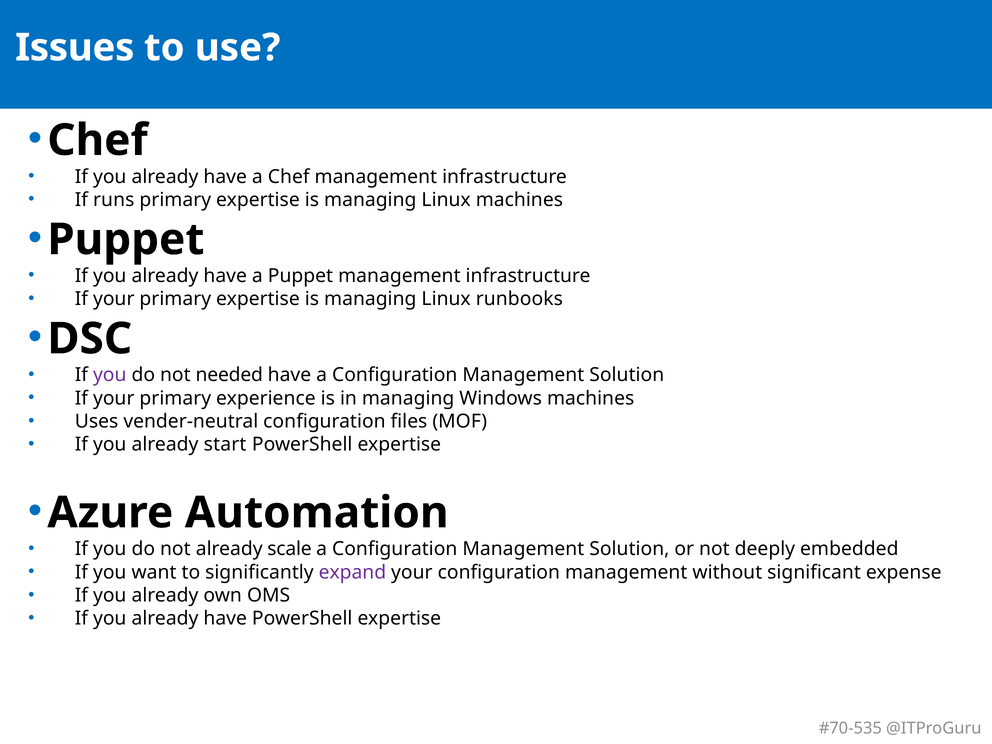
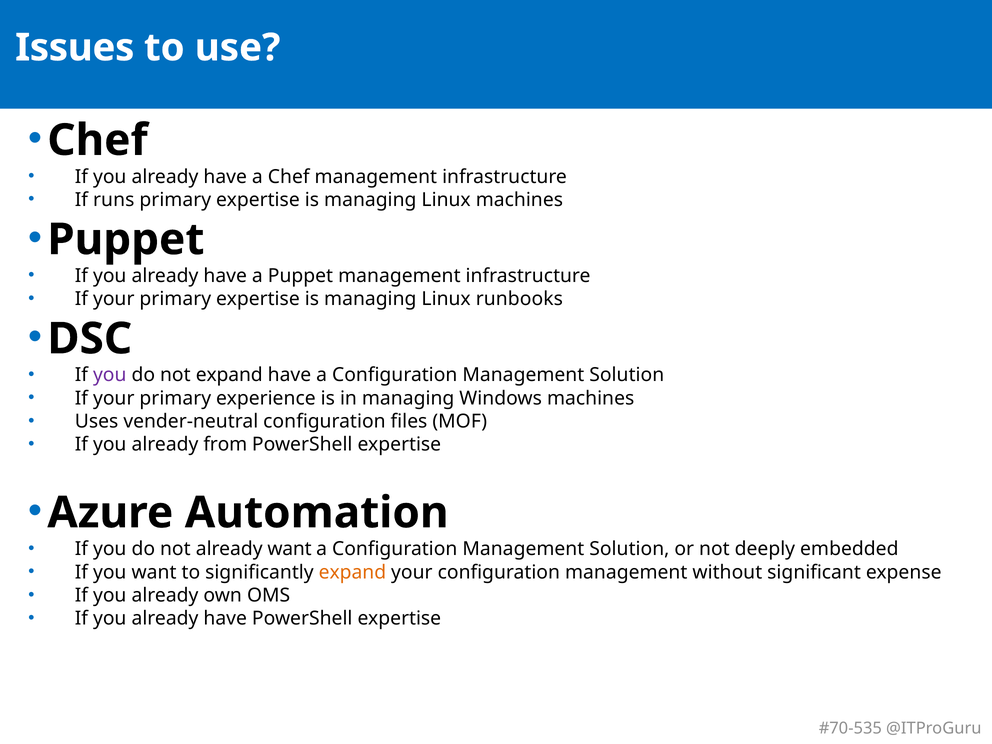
not needed: needed -> expand (229, 375)
start: start -> from (225, 445)
already scale: scale -> want (290, 549)
expand colour: purple -> orange (352, 572)
